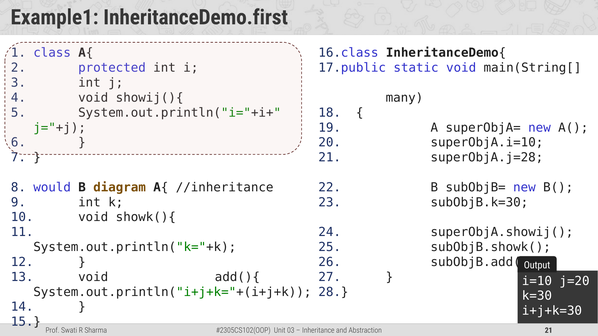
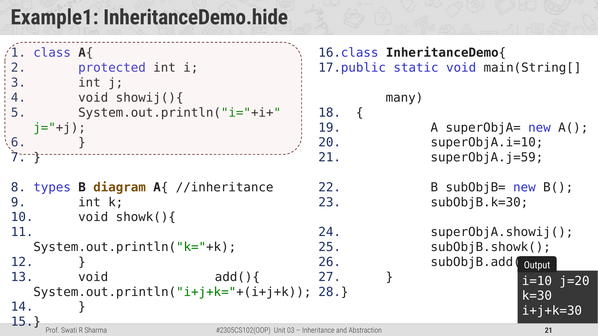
InheritanceDemo.first: InheritanceDemo.first -> InheritanceDemo.hide (196, 17)
superObjA.j=28: superObjA.j=28 -> superObjA.j=59 (487, 158)
would: would -> types (52, 188)
